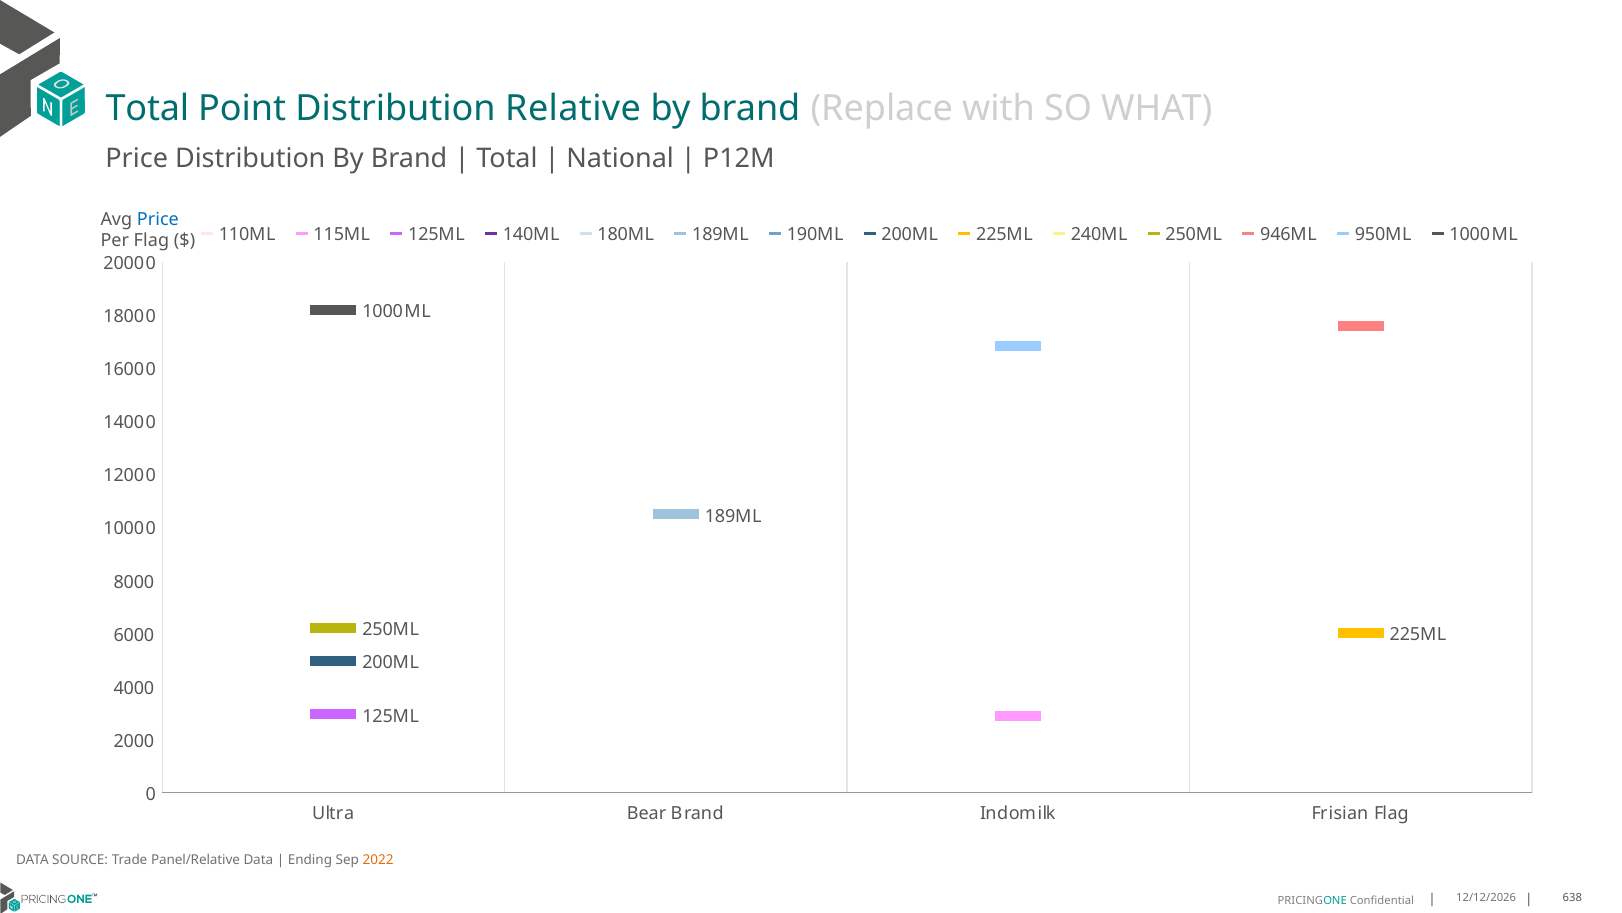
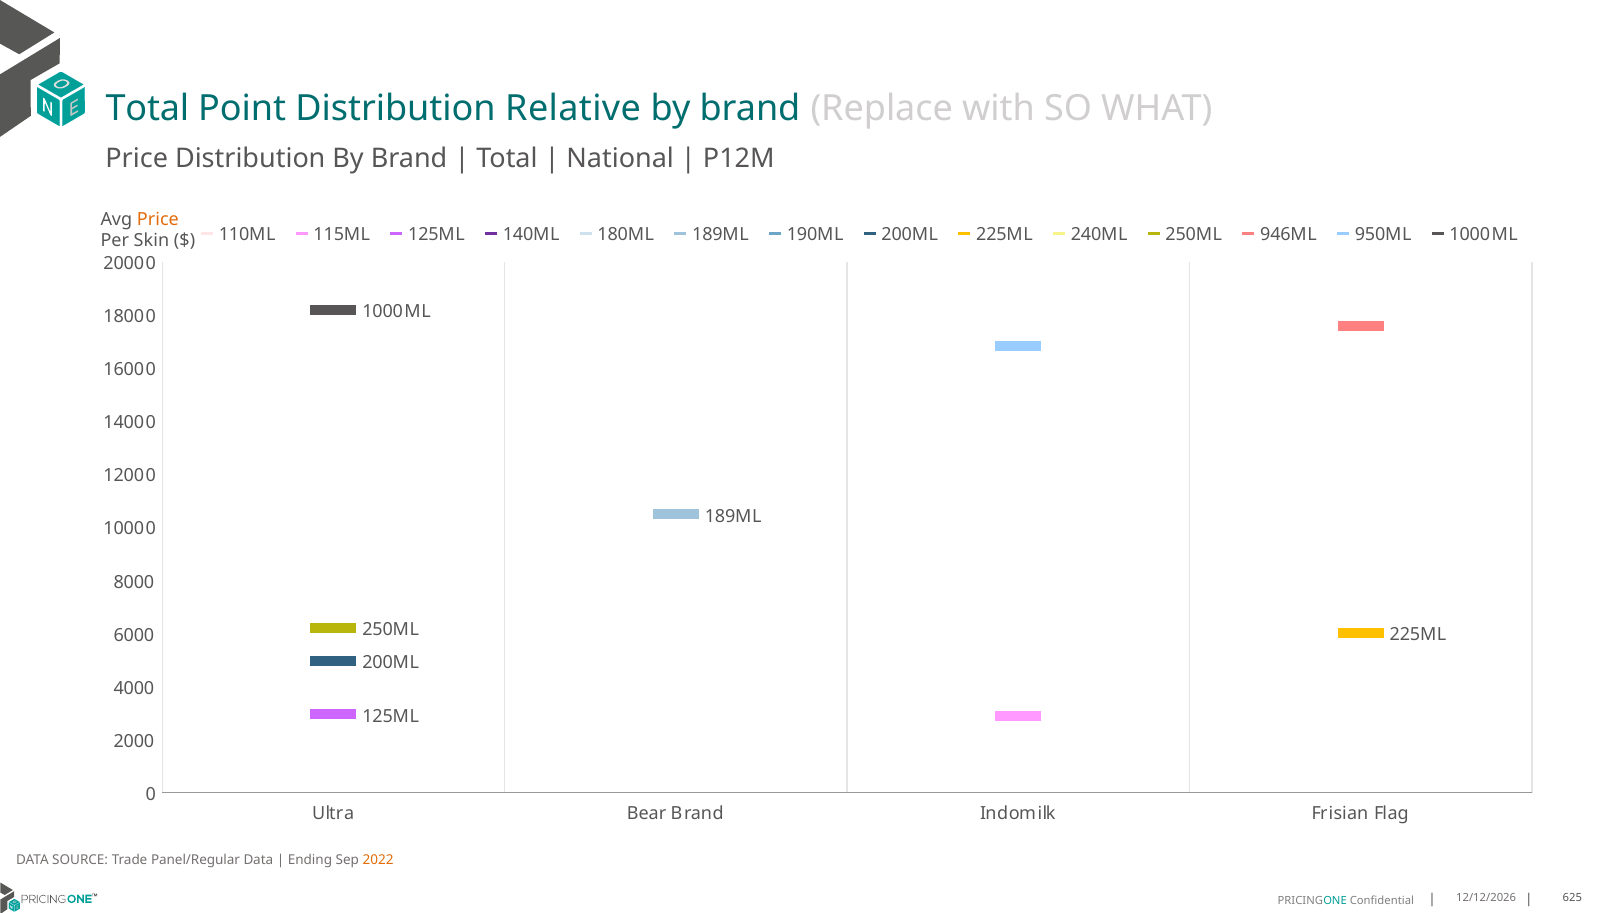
Price colour: blue -> orange (158, 219)
Per Flag: Flag -> Skin (151, 241)
Panel/Relative: Panel/Relative -> Panel/Regular (195, 859)
638: 638 -> 625 (1572, 897)
